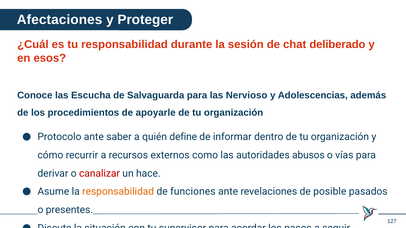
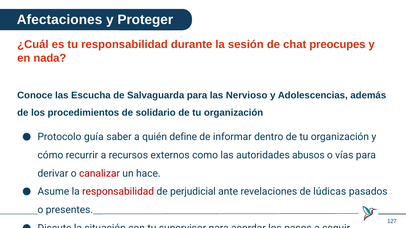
deliberado: deliberado -> preocupes (337, 45)
esos: esos -> nada (50, 58)
apoyarle: apoyarle -> solidario (156, 113)
Protocolo ante: ante -> guía (94, 137)
responsabilidad colour: orange -> red (118, 192)
funciones: funciones -> perjudicial (193, 192)
posible: posible -> lúdicas (330, 192)
